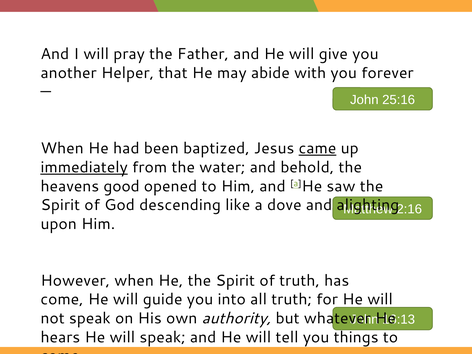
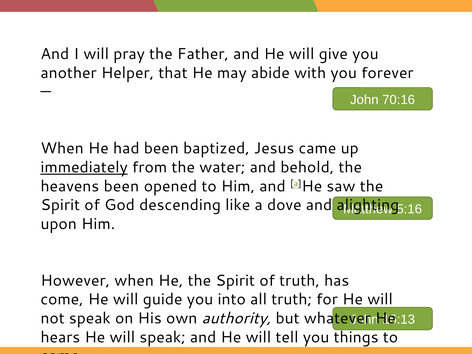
25:16: 25:16 -> 70:16 (399, 100)
came underline: present -> none (317, 148)
heavens good: good -> been (121, 186)
2:16: 2:16 -> 5:16 (409, 209)
